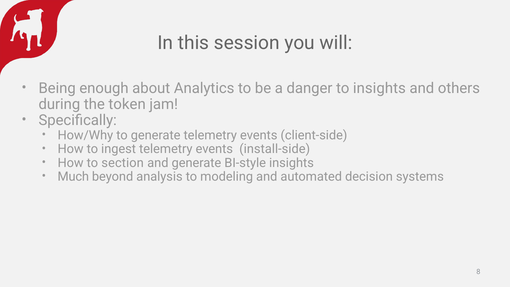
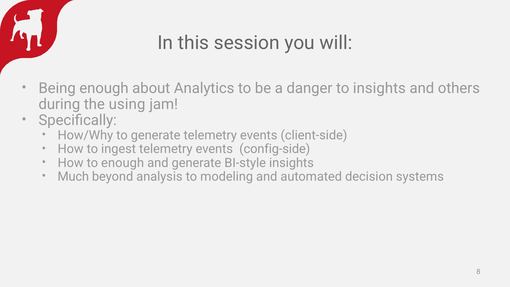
token: token -> using (127, 104)
install-side: install-side -> config-side (275, 149)
to section: section -> enough (123, 163)
